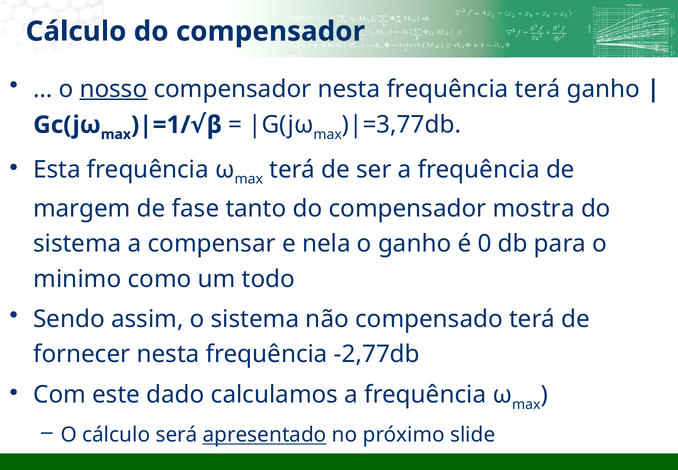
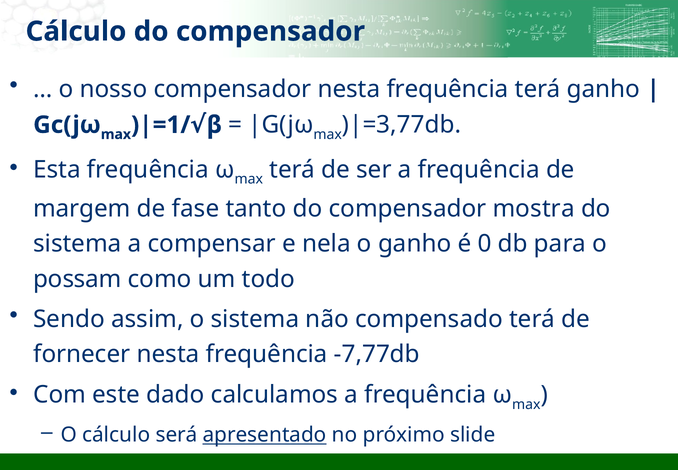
nosso underline: present -> none (113, 89)
minimo: minimo -> possam (77, 279)
-2,77db: -2,77db -> -7,77db (377, 354)
